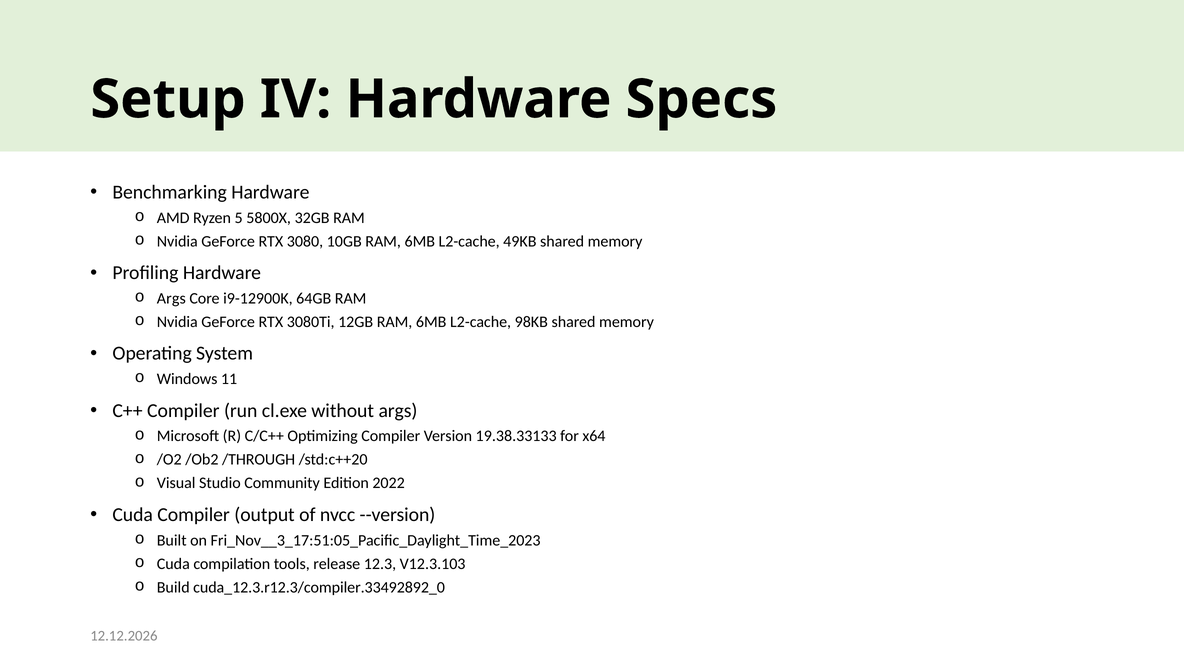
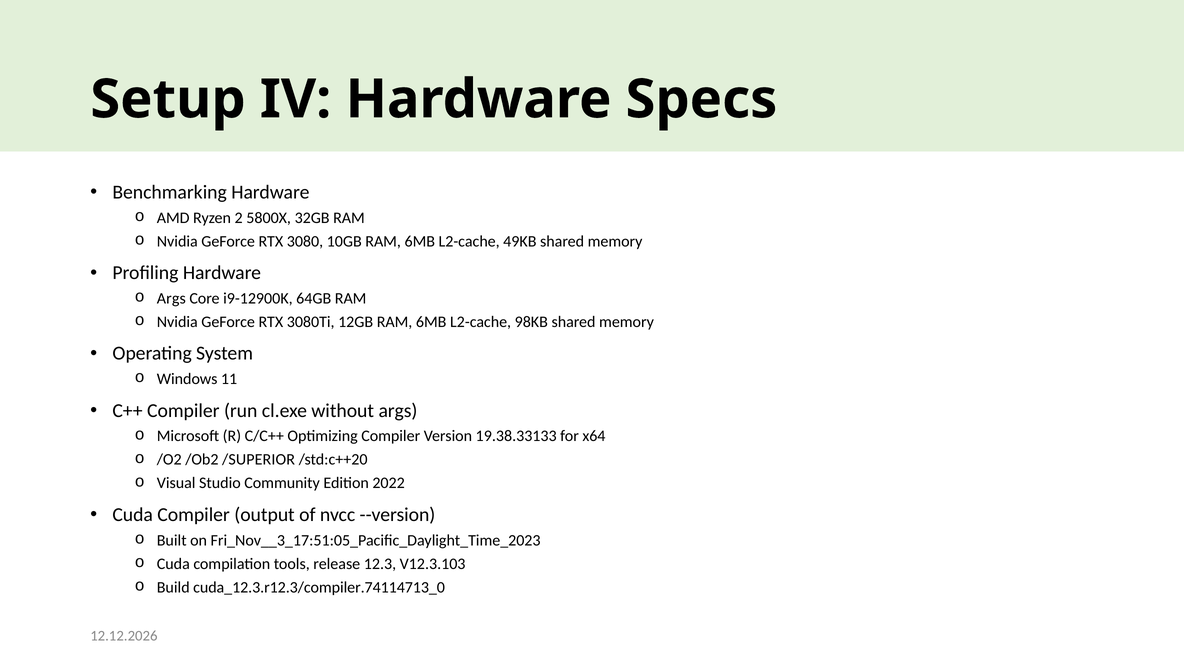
5: 5 -> 2 (239, 218)
/THROUGH: /THROUGH -> /SUPERIOR (259, 460)
cuda_12.3.r12.3/compiler.33492892_0: cuda_12.3.r12.3/compiler.33492892_0 -> cuda_12.3.r12.3/compiler.74114713_0 (319, 587)
